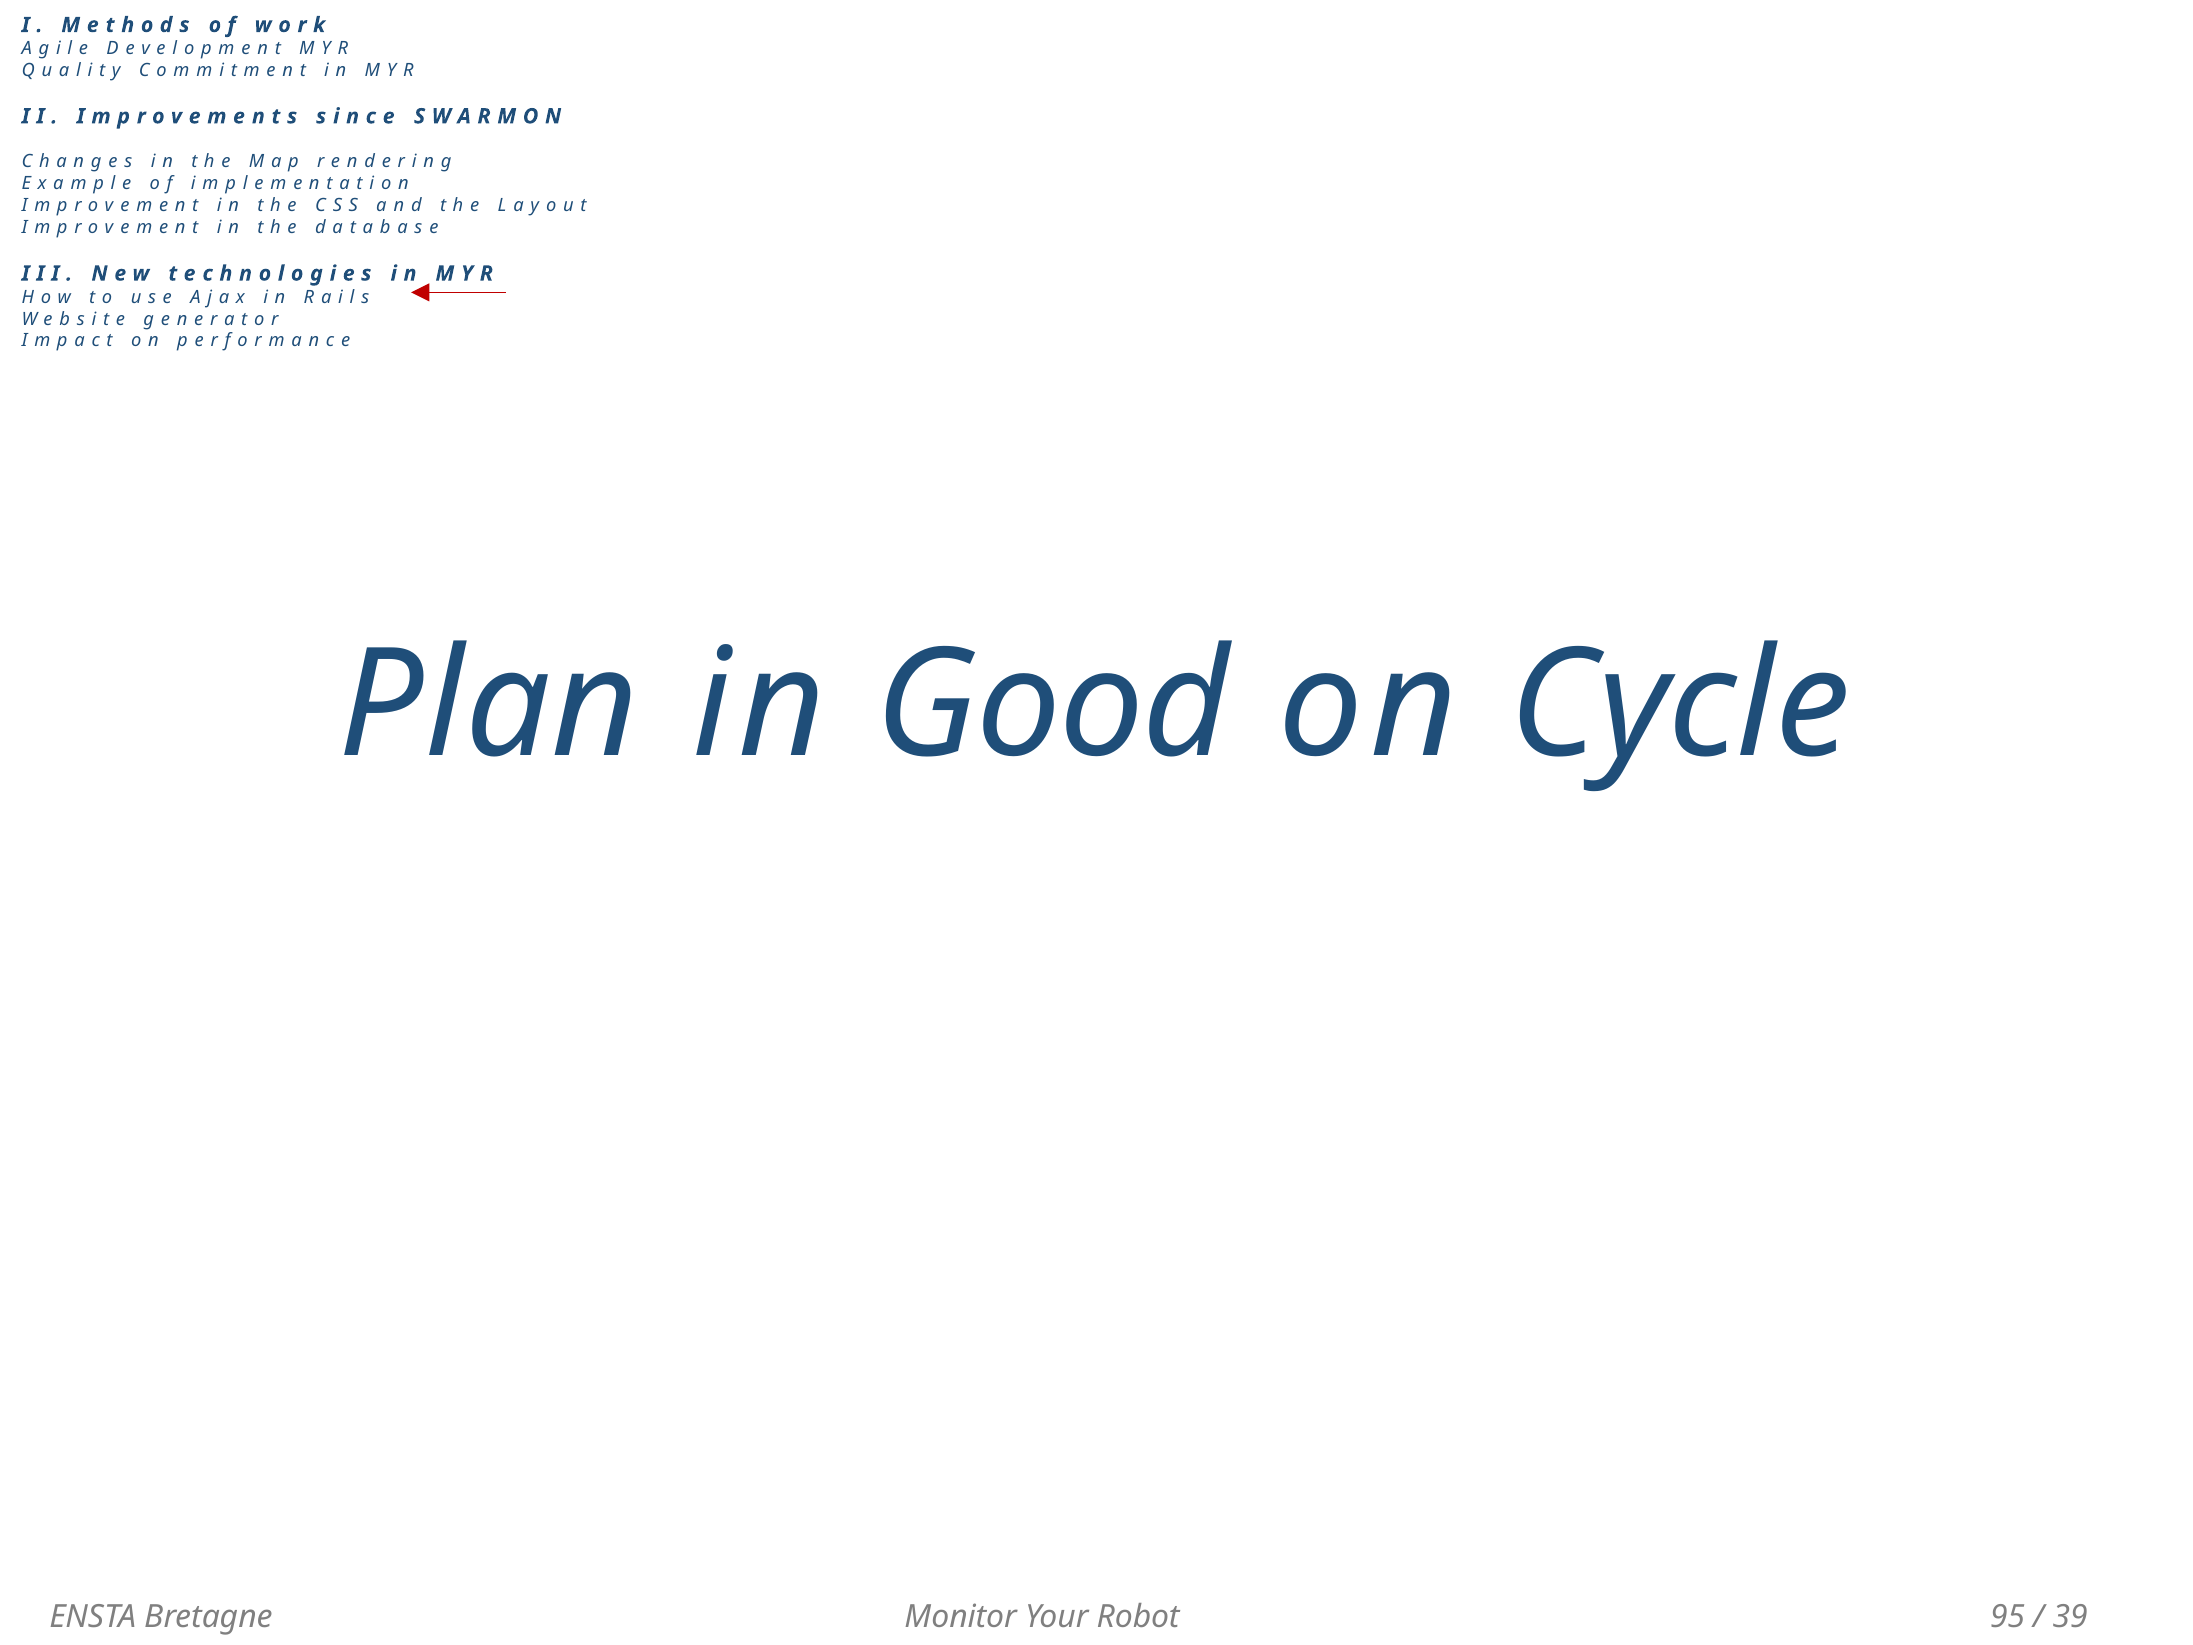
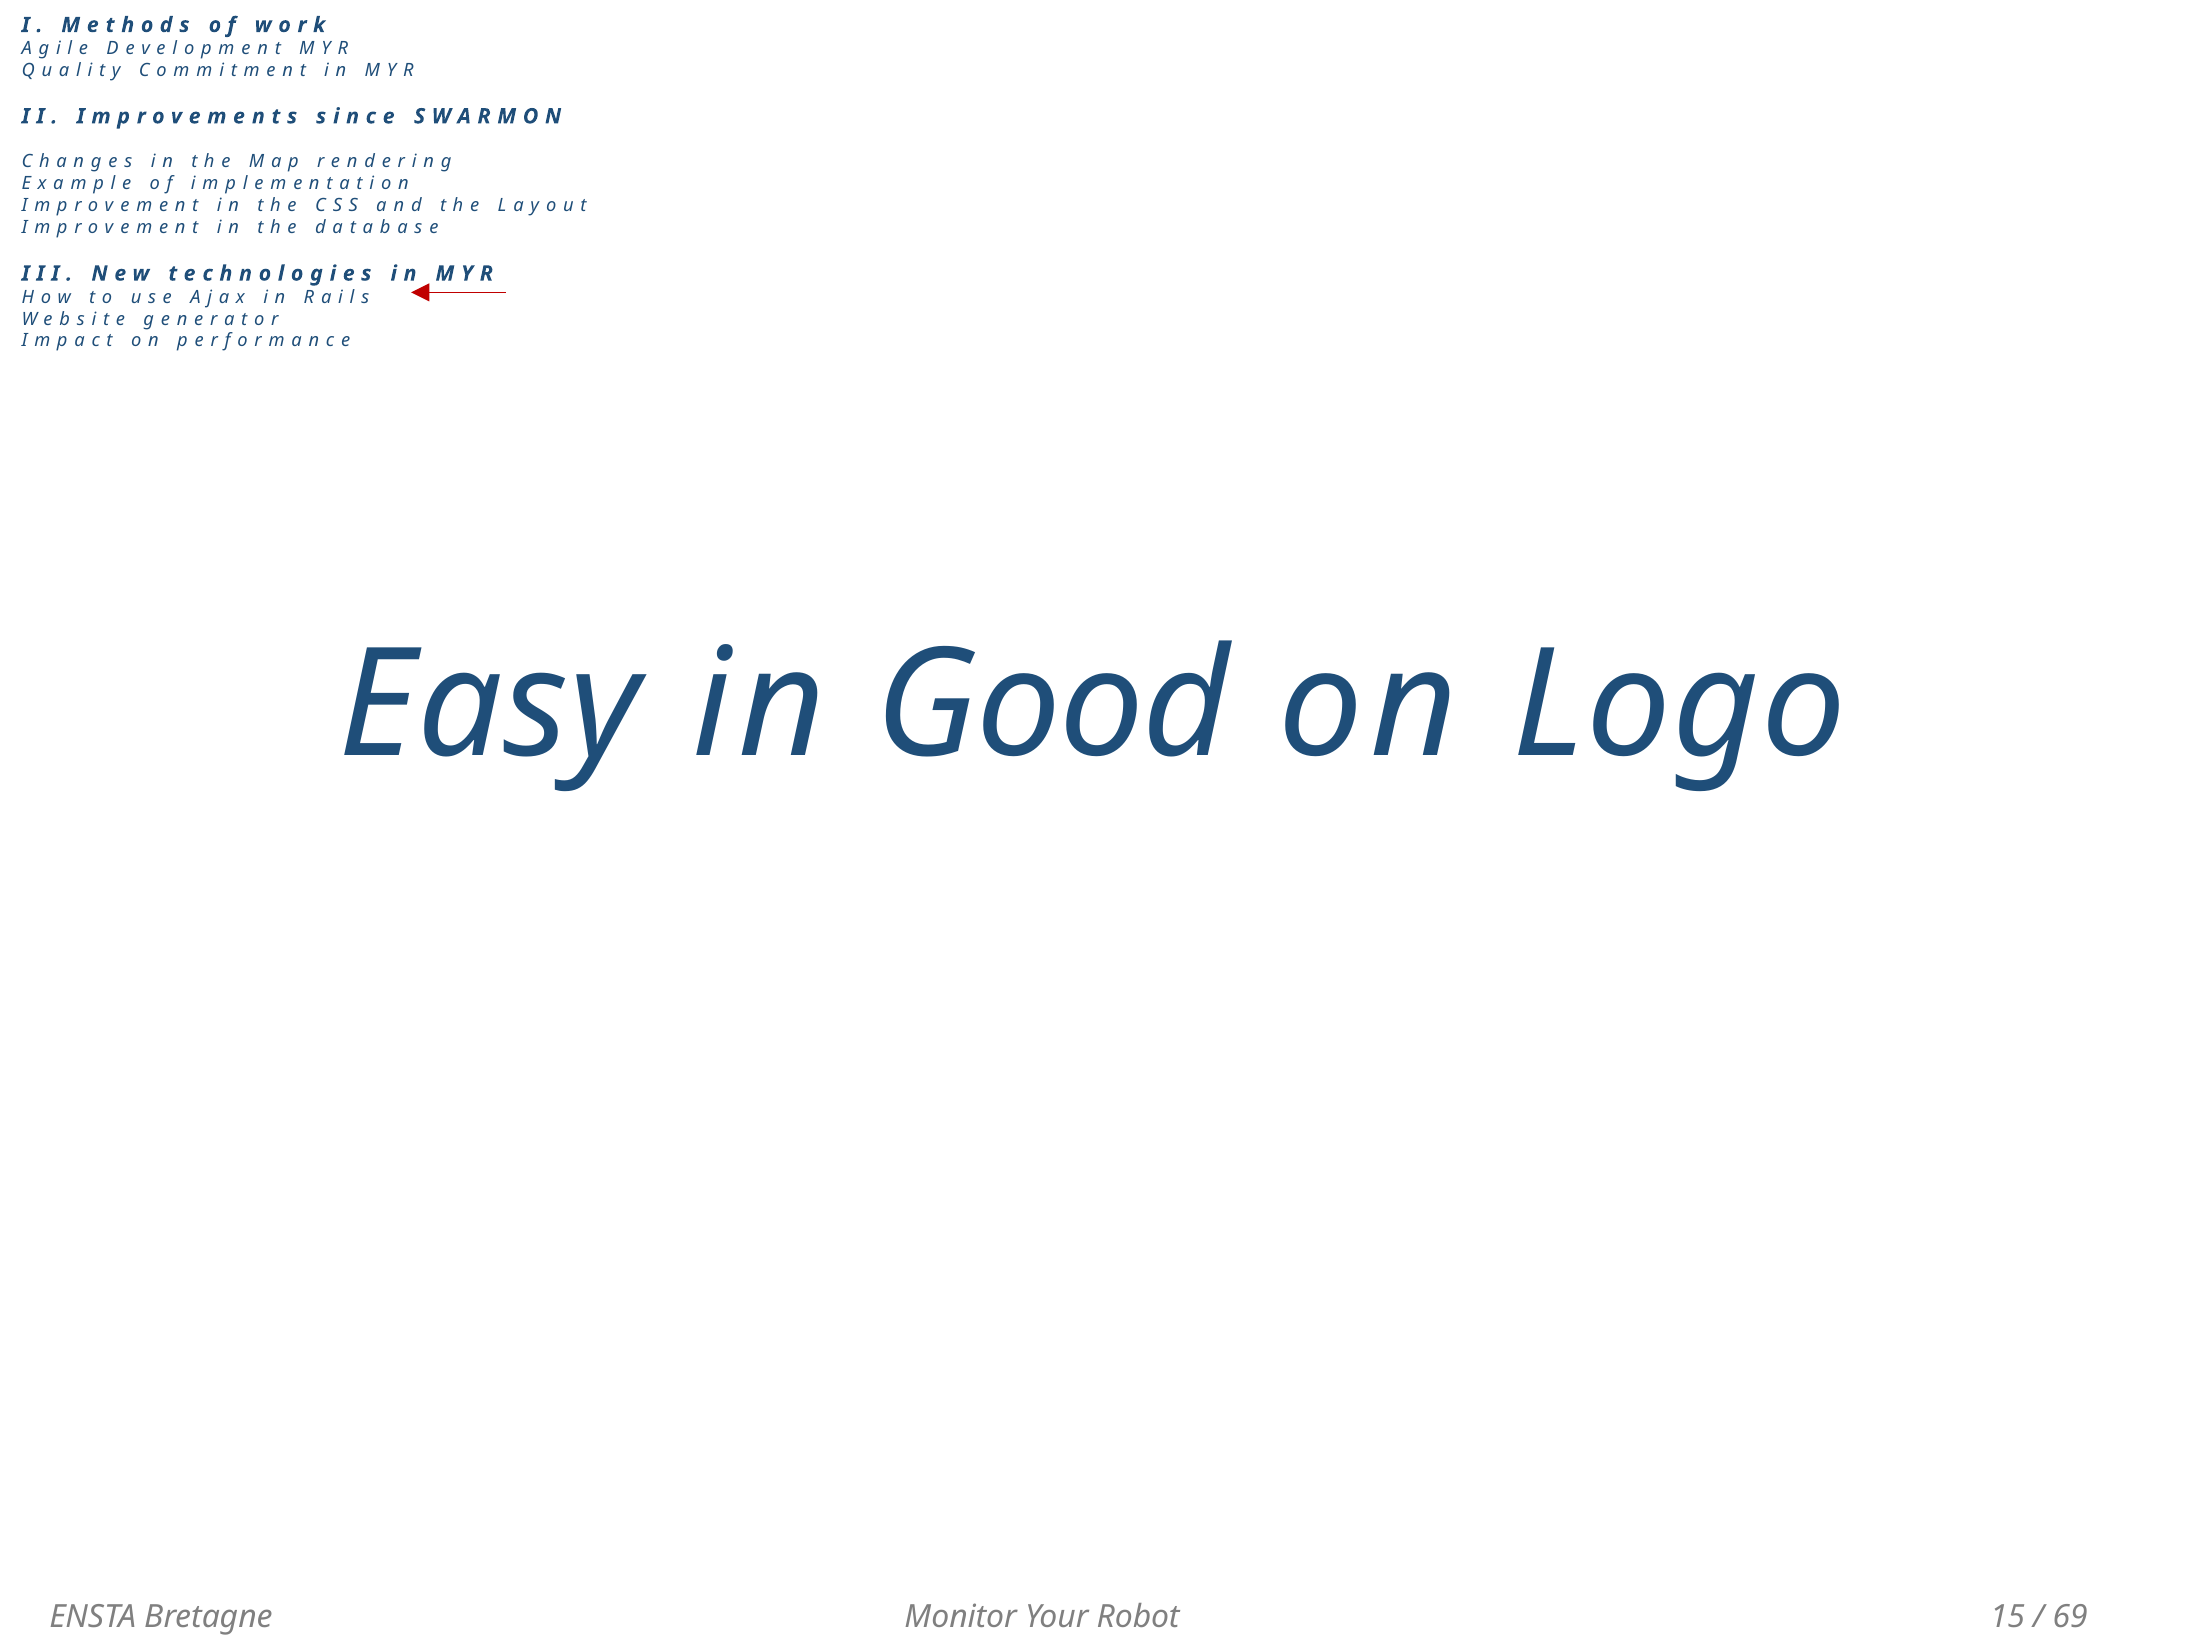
Plan: Plan -> Easy (489, 706)
Cycle: Cycle -> Logo (1680, 706)
95: 95 -> 15 (2008, 1617)
39: 39 -> 69 (2070, 1617)
